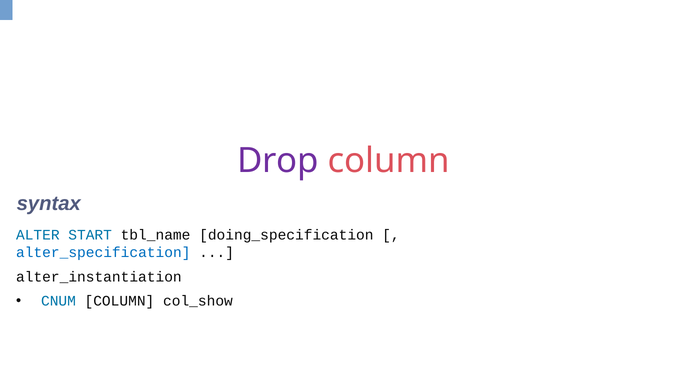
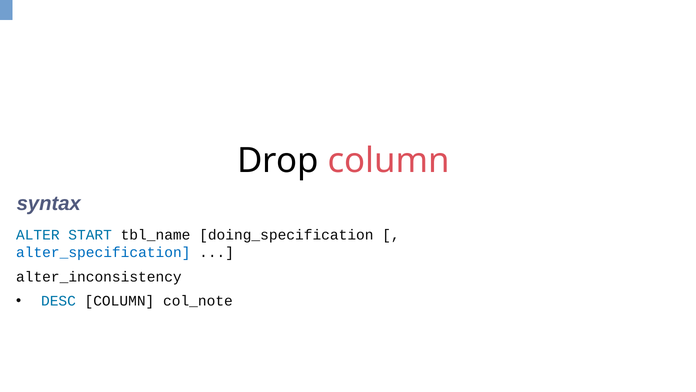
Drop colour: purple -> black (278, 161)
alter_instantiation: alter_instantiation -> alter_inconsistency (99, 276)
CNUM: CNUM -> DESC (58, 301)
col_show: col_show -> col_note (198, 301)
